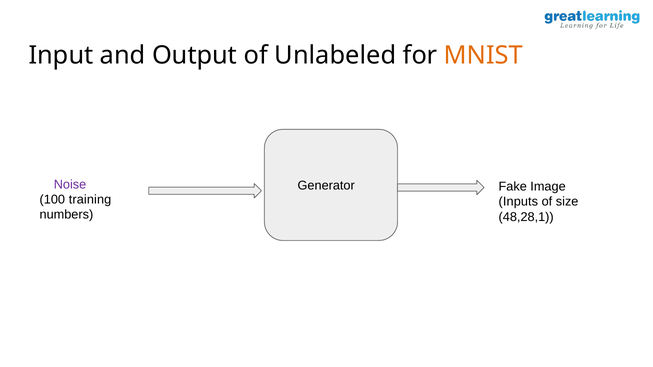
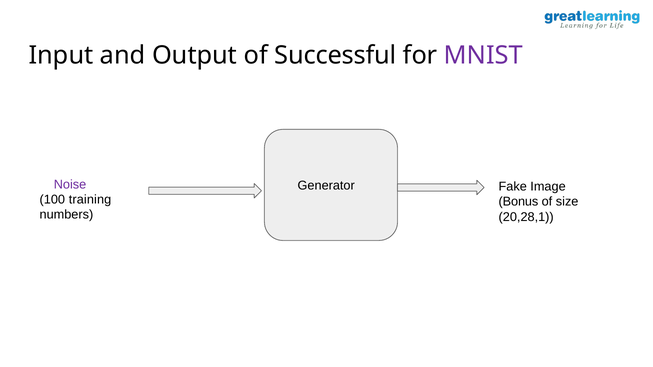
Unlabeled: Unlabeled -> Successful (335, 55)
MNIST colour: orange -> purple (483, 55)
Inputs: Inputs -> Bonus (518, 202)
48,28,1: 48,28,1 -> 20,28,1 (526, 217)
